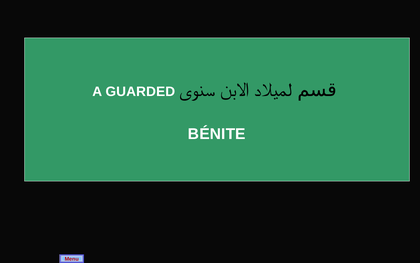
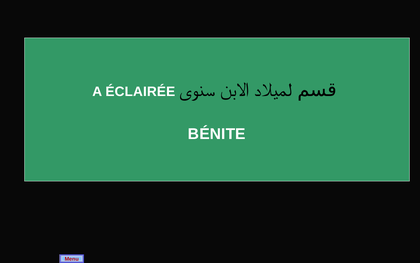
GUARDED: GUARDED -> ÉCLAIRÉE (140, 92)
